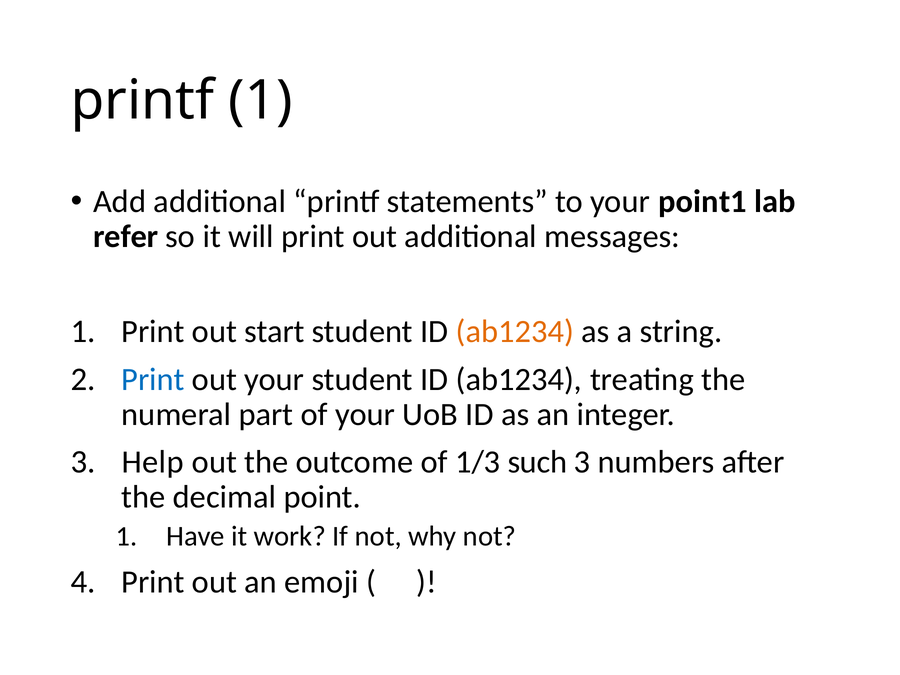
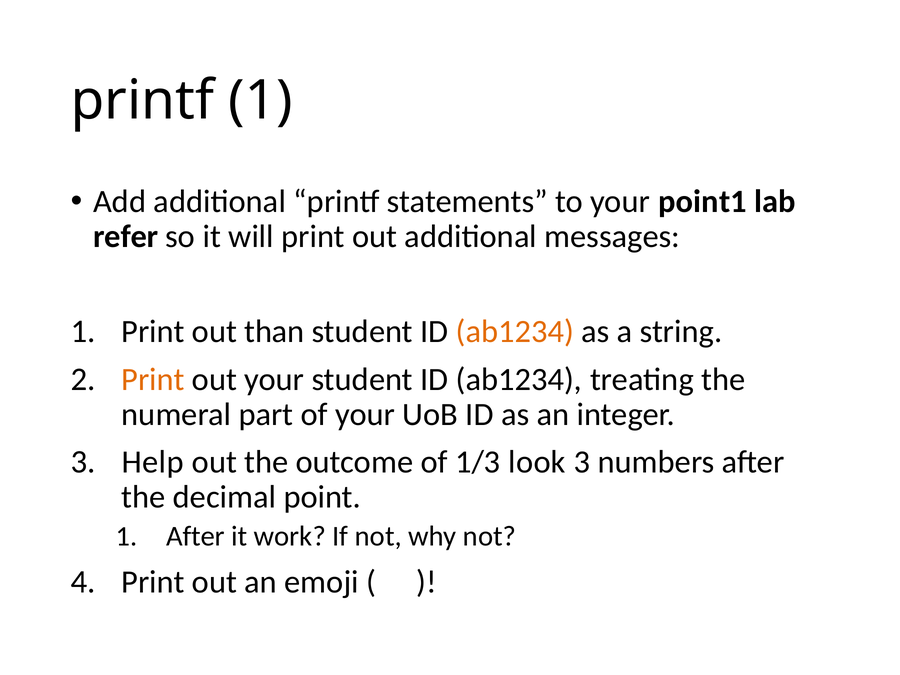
start: start -> than (274, 332)
Print colour: blue -> orange (153, 379)
such: such -> look (537, 462)
1 Have: Have -> After (196, 536)
